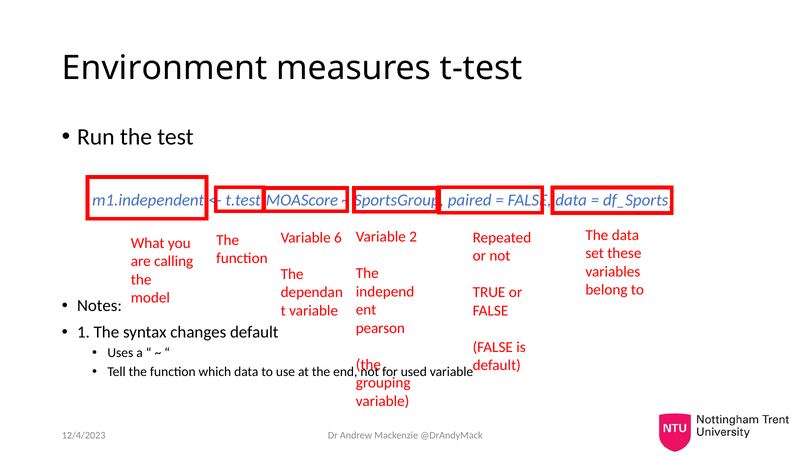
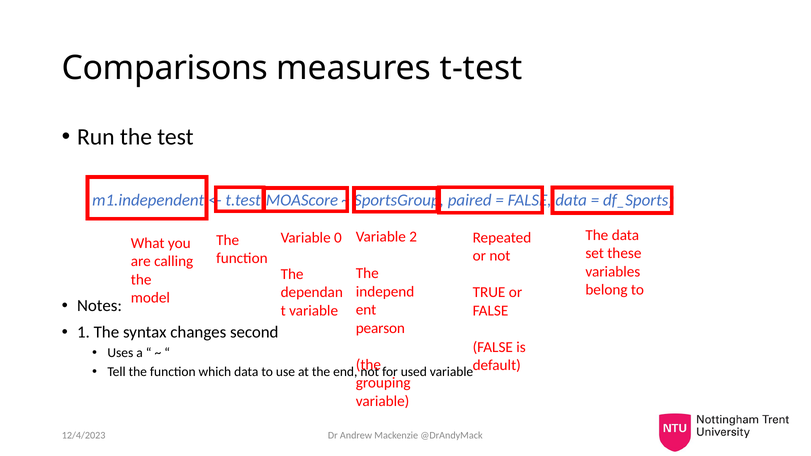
Environment: Environment -> Comparisons (165, 68)
6: 6 -> 0 (338, 238)
changes default: default -> second (254, 333)
